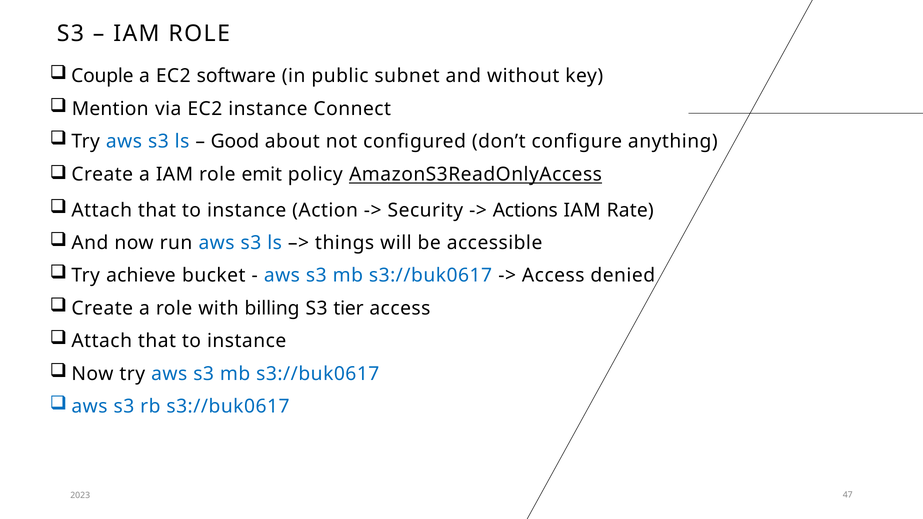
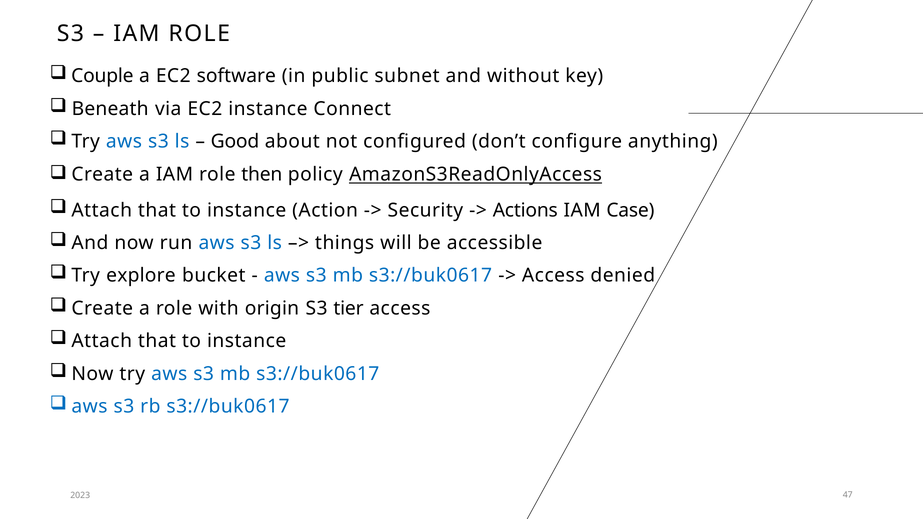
Mention: Mention -> Beneath (110, 109)
emit: emit -> then (262, 174)
Rate: Rate -> Case (630, 210)
achieve: achieve -> explore (141, 276)
billing: billing -> origin (272, 308)
